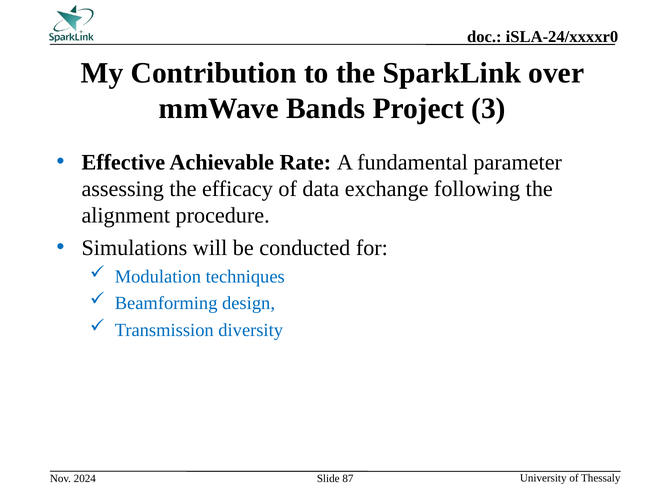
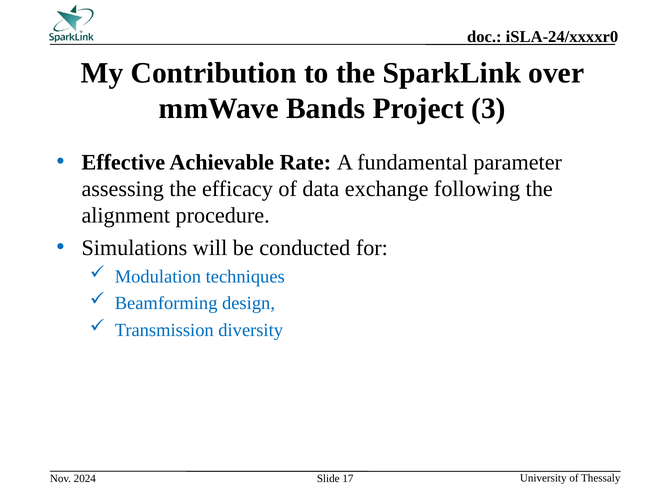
87: 87 -> 17 (348, 478)
